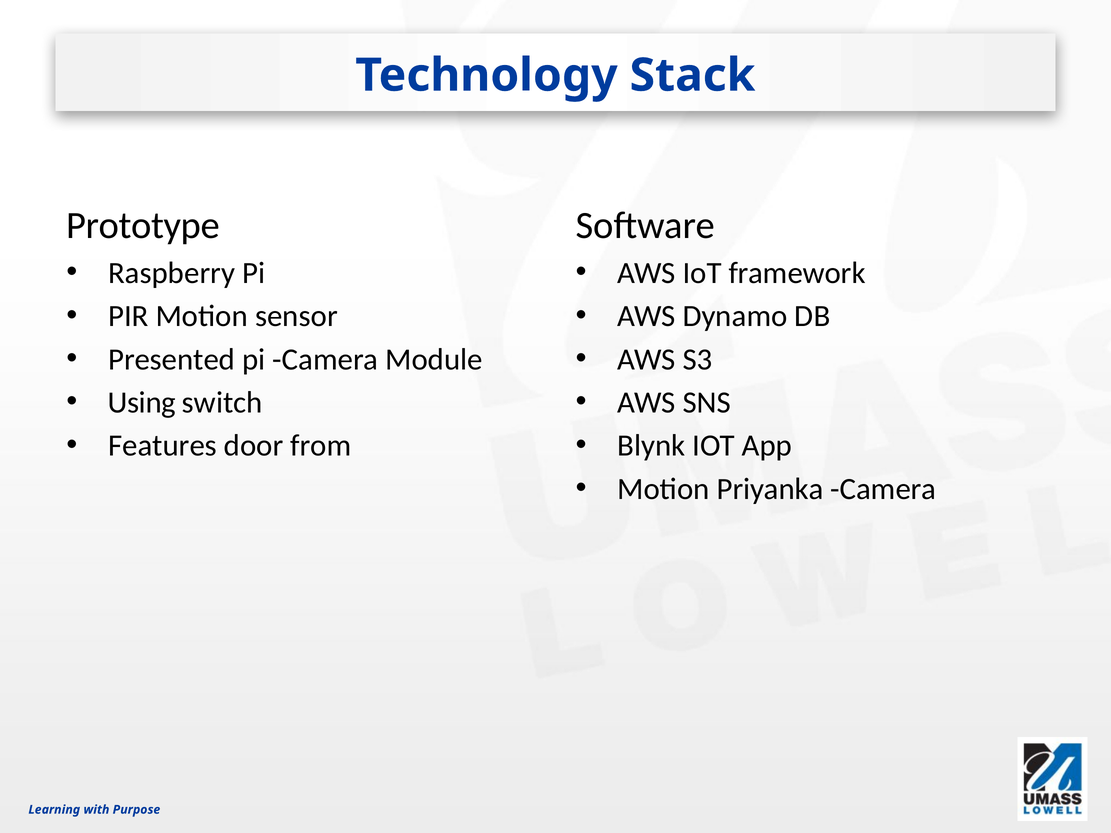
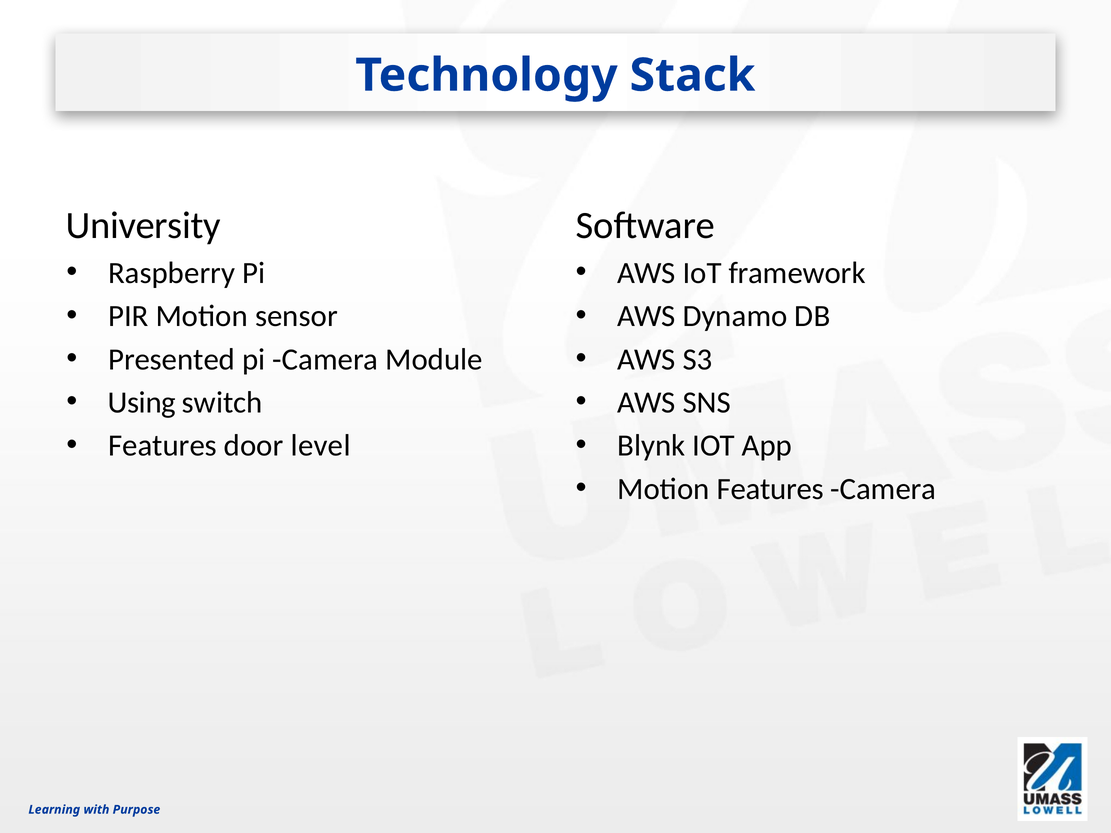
Prototype: Prototype -> University (143, 226)
from: from -> level (321, 446)
Motion Priyanka: Priyanka -> Features (770, 489)
